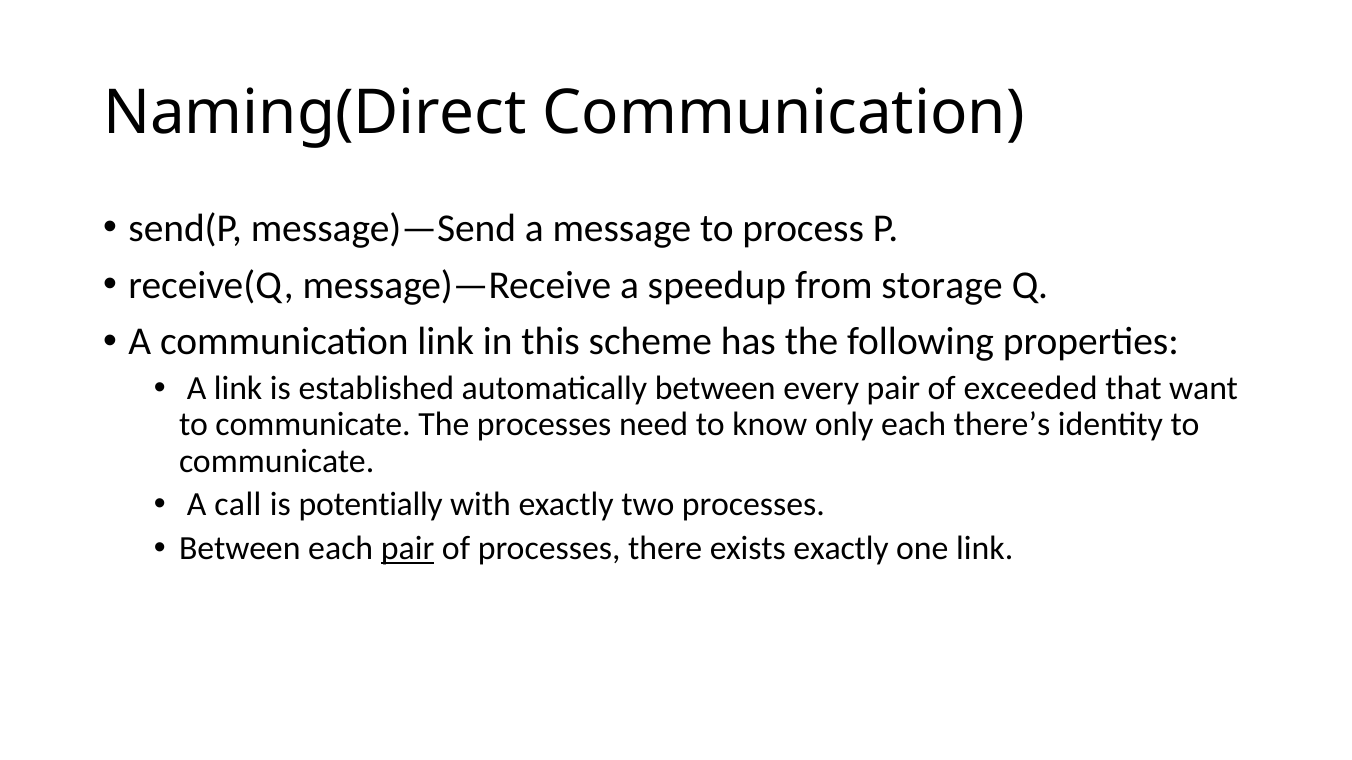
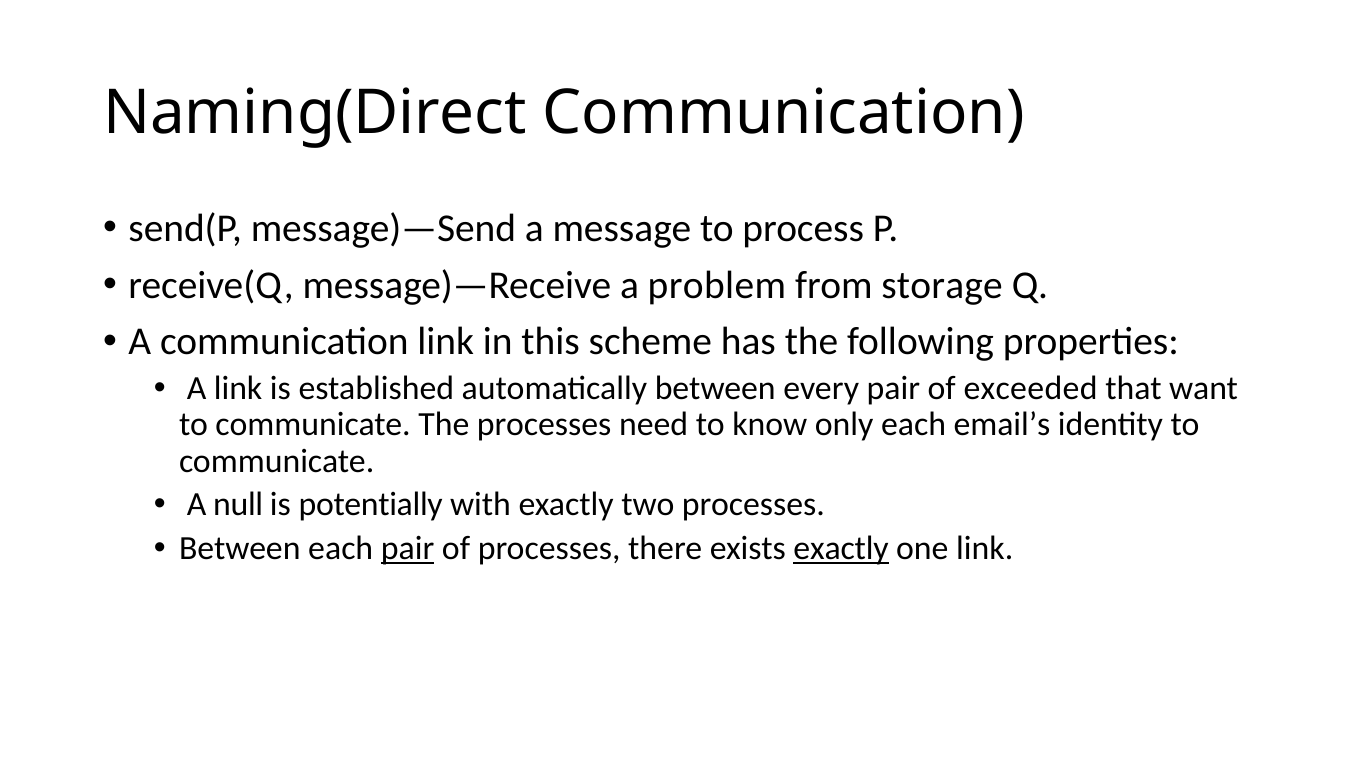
speedup: speedup -> problem (717, 285)
there’s: there’s -> email’s (1002, 425)
call: call -> null (238, 505)
exactly underline: none -> present (841, 549)
